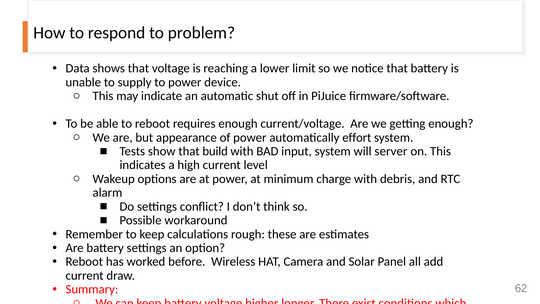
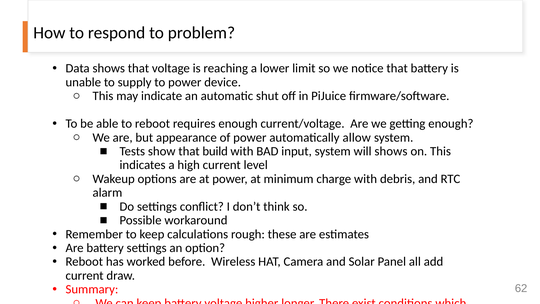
automatically effort: effort -> allow (357, 137)
will server: server -> shows (391, 151)
